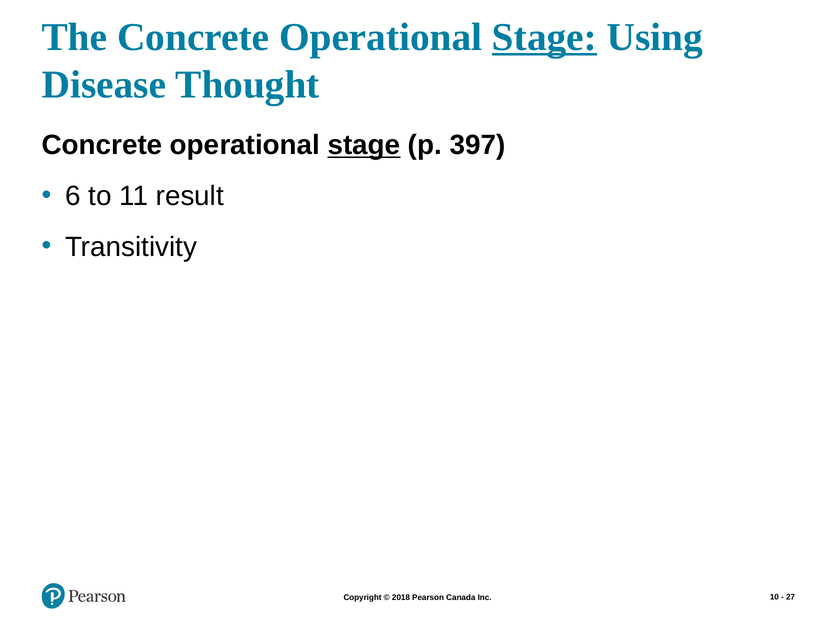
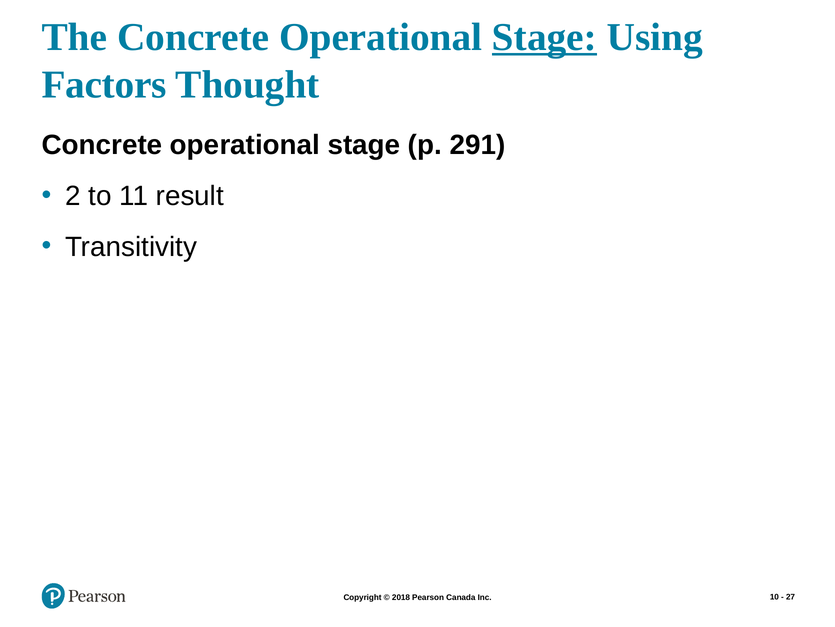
Disease: Disease -> Factors (104, 84)
stage underline: present -> none (364, 145)
397: 397 -> 291 (478, 145)
6: 6 -> 2 (73, 196)
